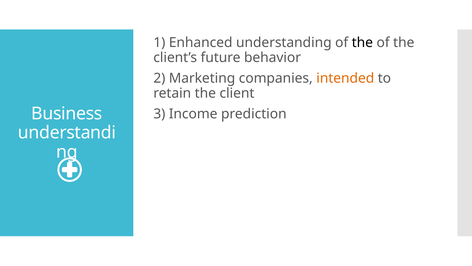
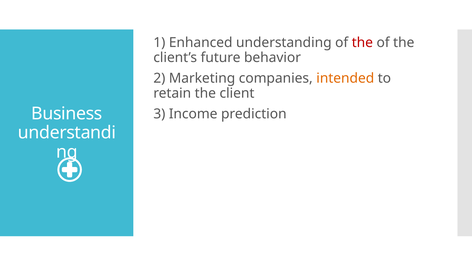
the colour: black -> red (362, 43)
